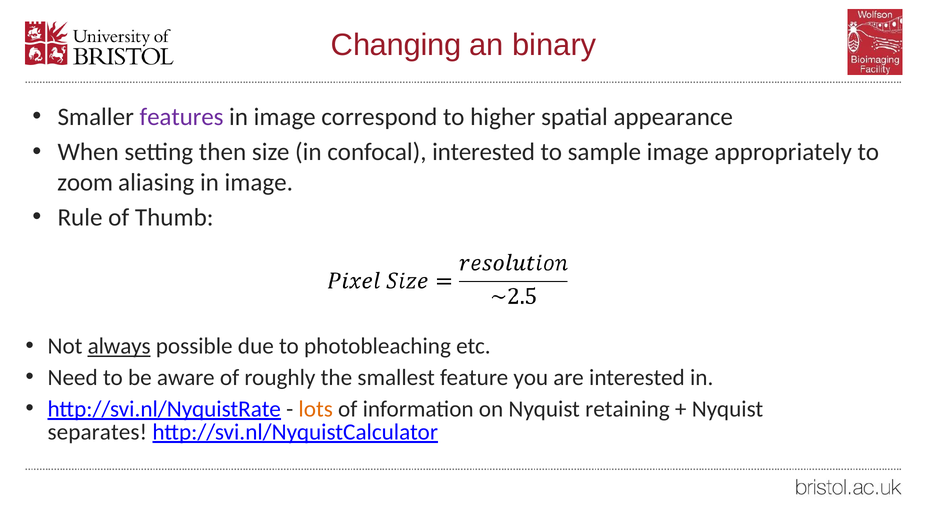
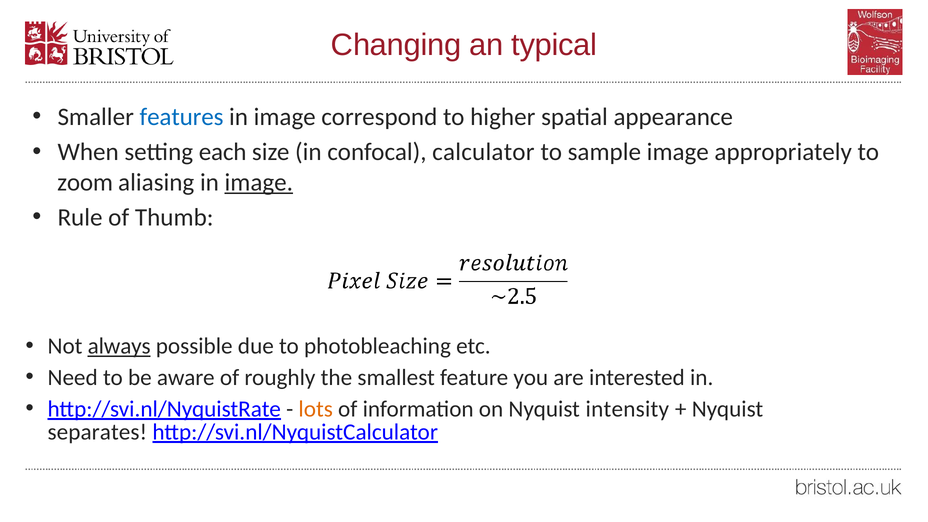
binary: binary -> typical (554, 45)
features colour: purple -> blue (182, 117)
then: then -> each (223, 152)
confocal interested: interested -> calculator (483, 152)
image underline: none -> present (259, 182)
retaining: retaining -> intensity (627, 409)
